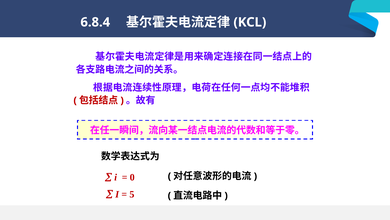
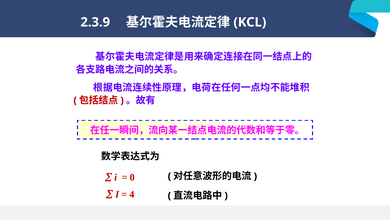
6.8.4: 6.8.4 -> 2.3.9 (95, 22)
5: 5 -> 4 (132, 194)
